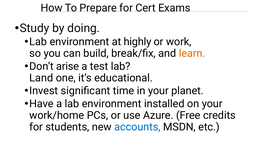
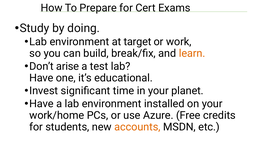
highly: highly -> target (137, 42)
Land: Land -> Have (41, 78)
accounts colour: blue -> orange (137, 127)
